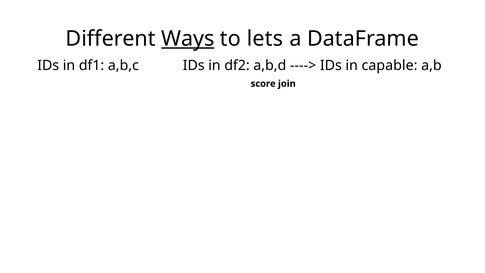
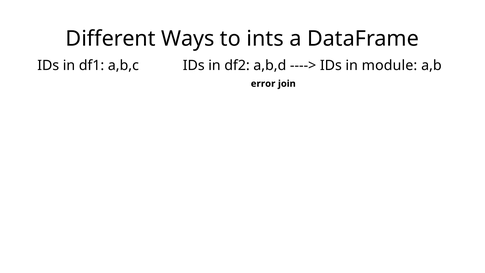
Ways underline: present -> none (188, 39)
lets: lets -> ints (265, 39)
capable: capable -> module (390, 66)
score: score -> error (263, 84)
